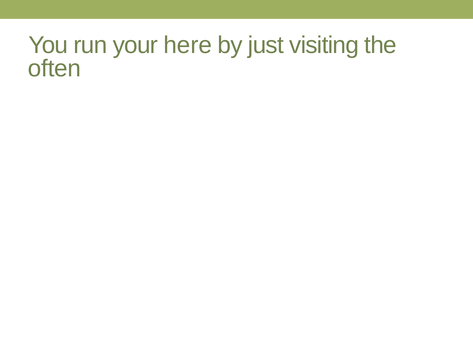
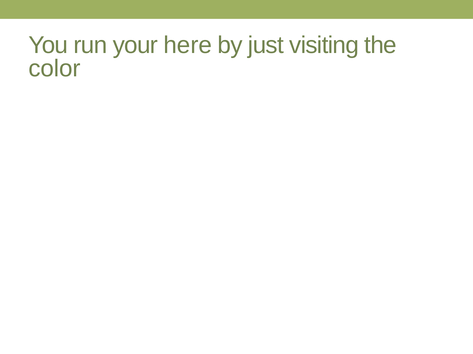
often: often -> color (54, 69)
